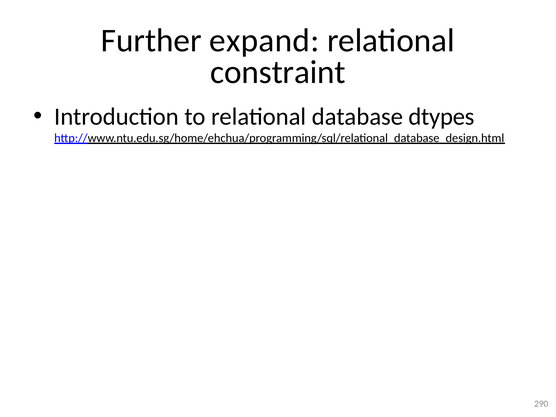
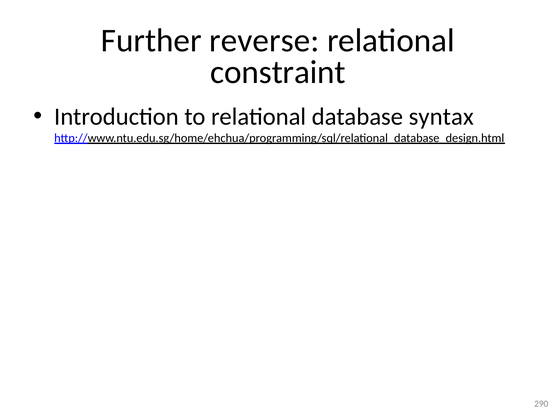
expand: expand -> reverse (264, 40)
dtypes: dtypes -> syntax (441, 117)
